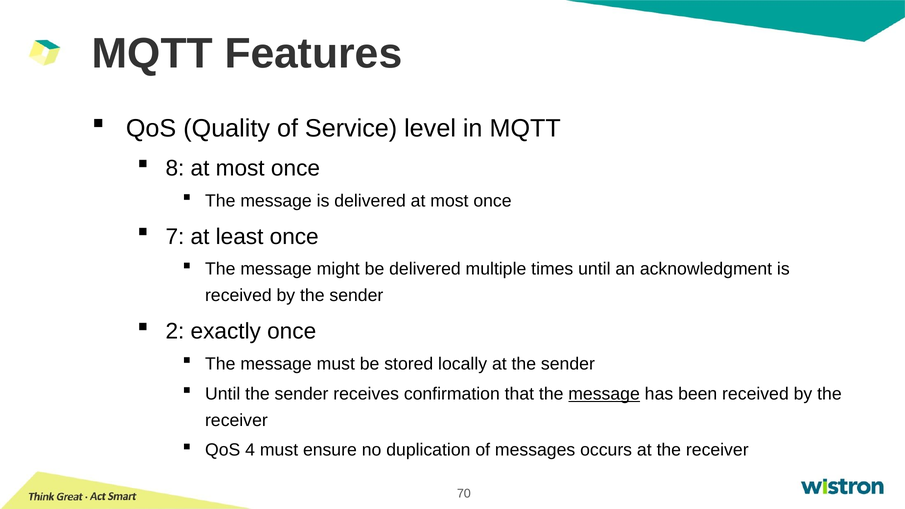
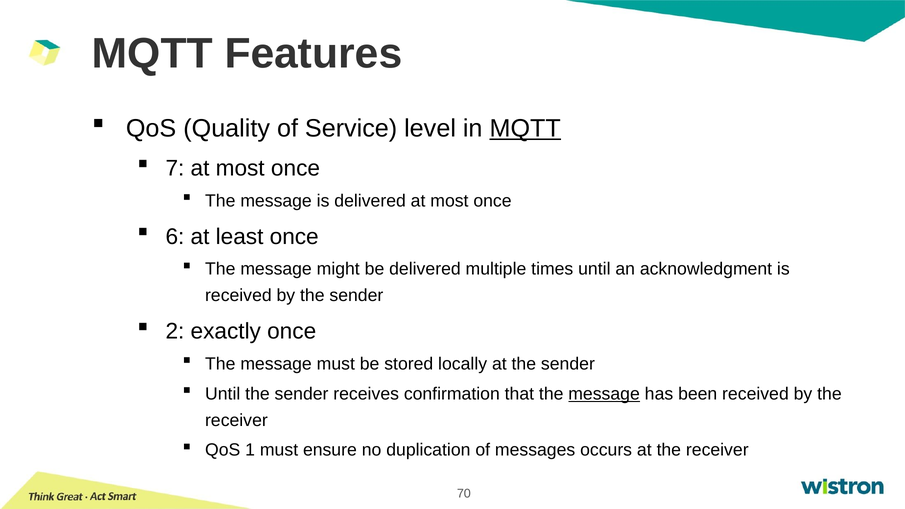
MQTT underline: none -> present (525, 128)
8: 8 -> 7 (175, 168)
7: 7 -> 6 (175, 237)
4: 4 -> 1 (250, 450)
